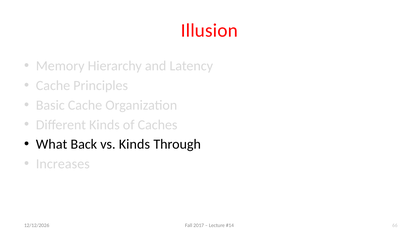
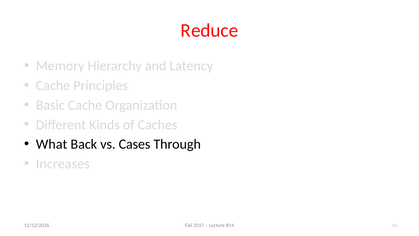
Illusion: Illusion -> Reduce (209, 30)
vs Kinds: Kinds -> Cases (135, 144)
